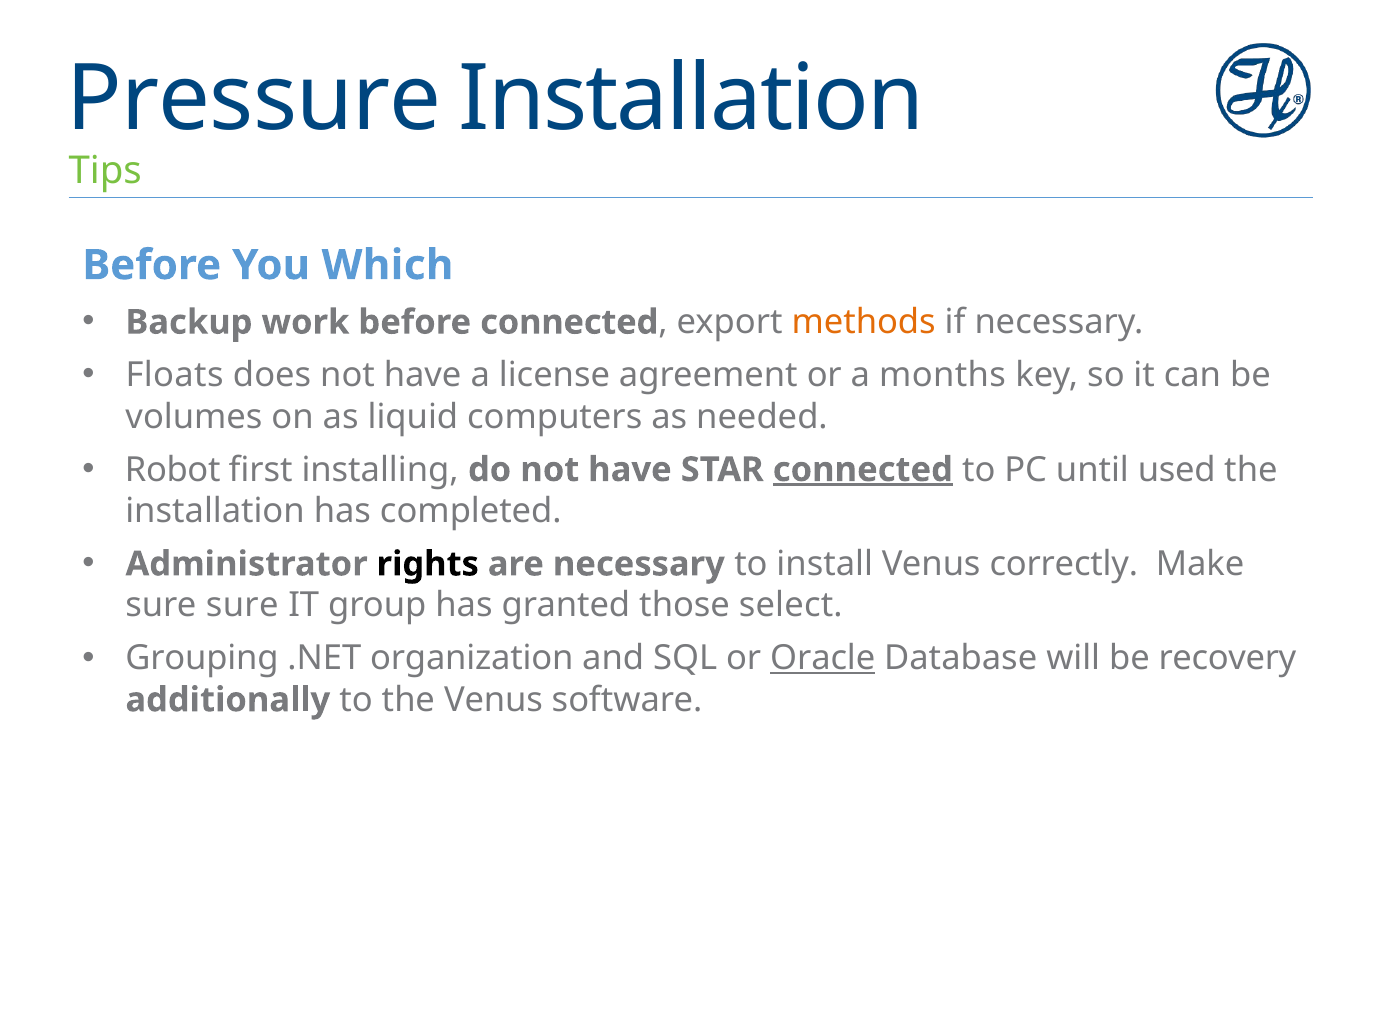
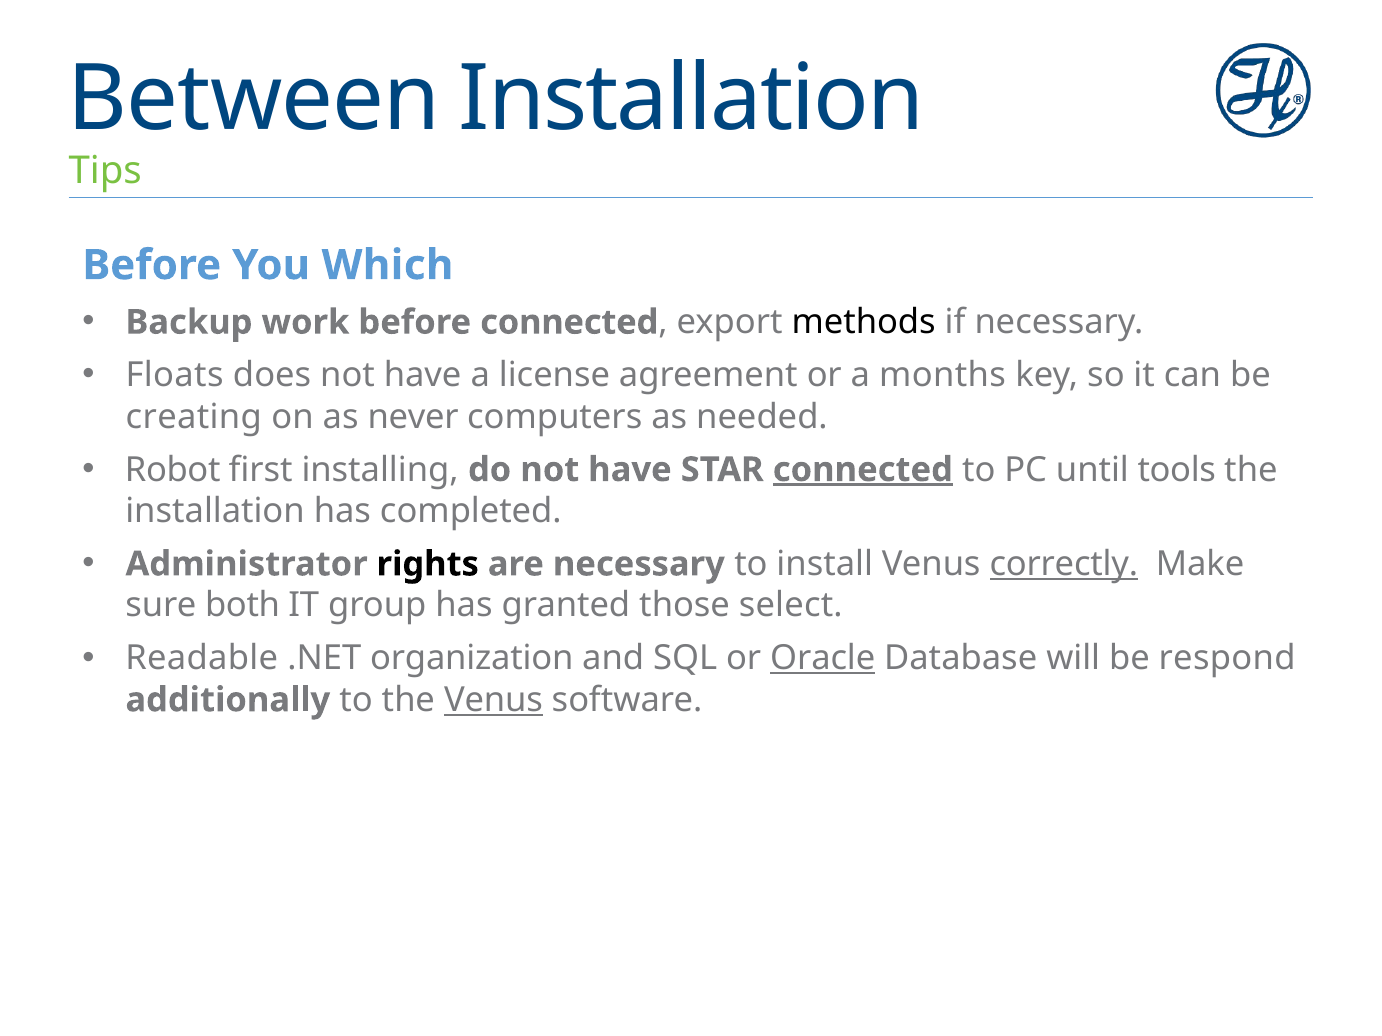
Pressure: Pressure -> Between (254, 100)
methods colour: orange -> black (864, 322)
volumes: volumes -> creating (194, 417)
liquid: liquid -> never (413, 417)
used: used -> tools (1177, 470)
correctly underline: none -> present (1064, 564)
sure sure: sure -> both (243, 606)
Grouping: Grouping -> Readable (202, 659)
recovery: recovery -> respond (1227, 659)
Venus underline: none -> present (493, 700)
